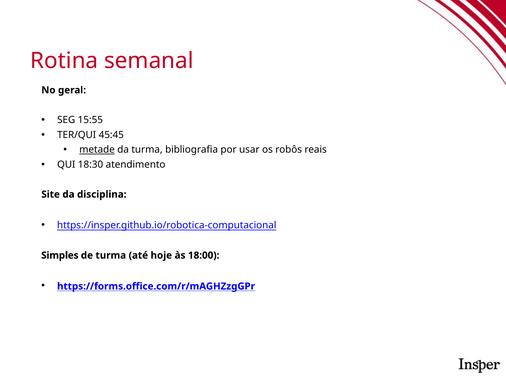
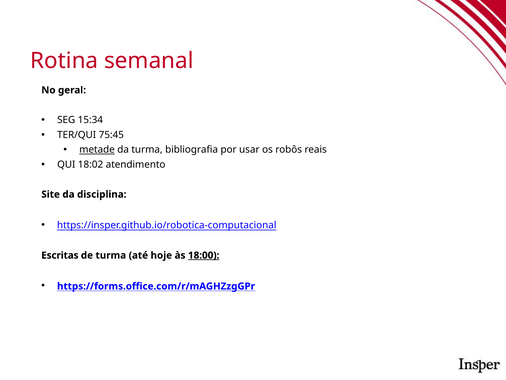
15:55: 15:55 -> 15:34 (90, 120)
45:45: 45:45 -> 75:45 (111, 135)
18:30: 18:30 -> 18:02 (91, 164)
Simples: Simples -> Escritas (60, 255)
18:00 underline: none -> present (204, 255)
